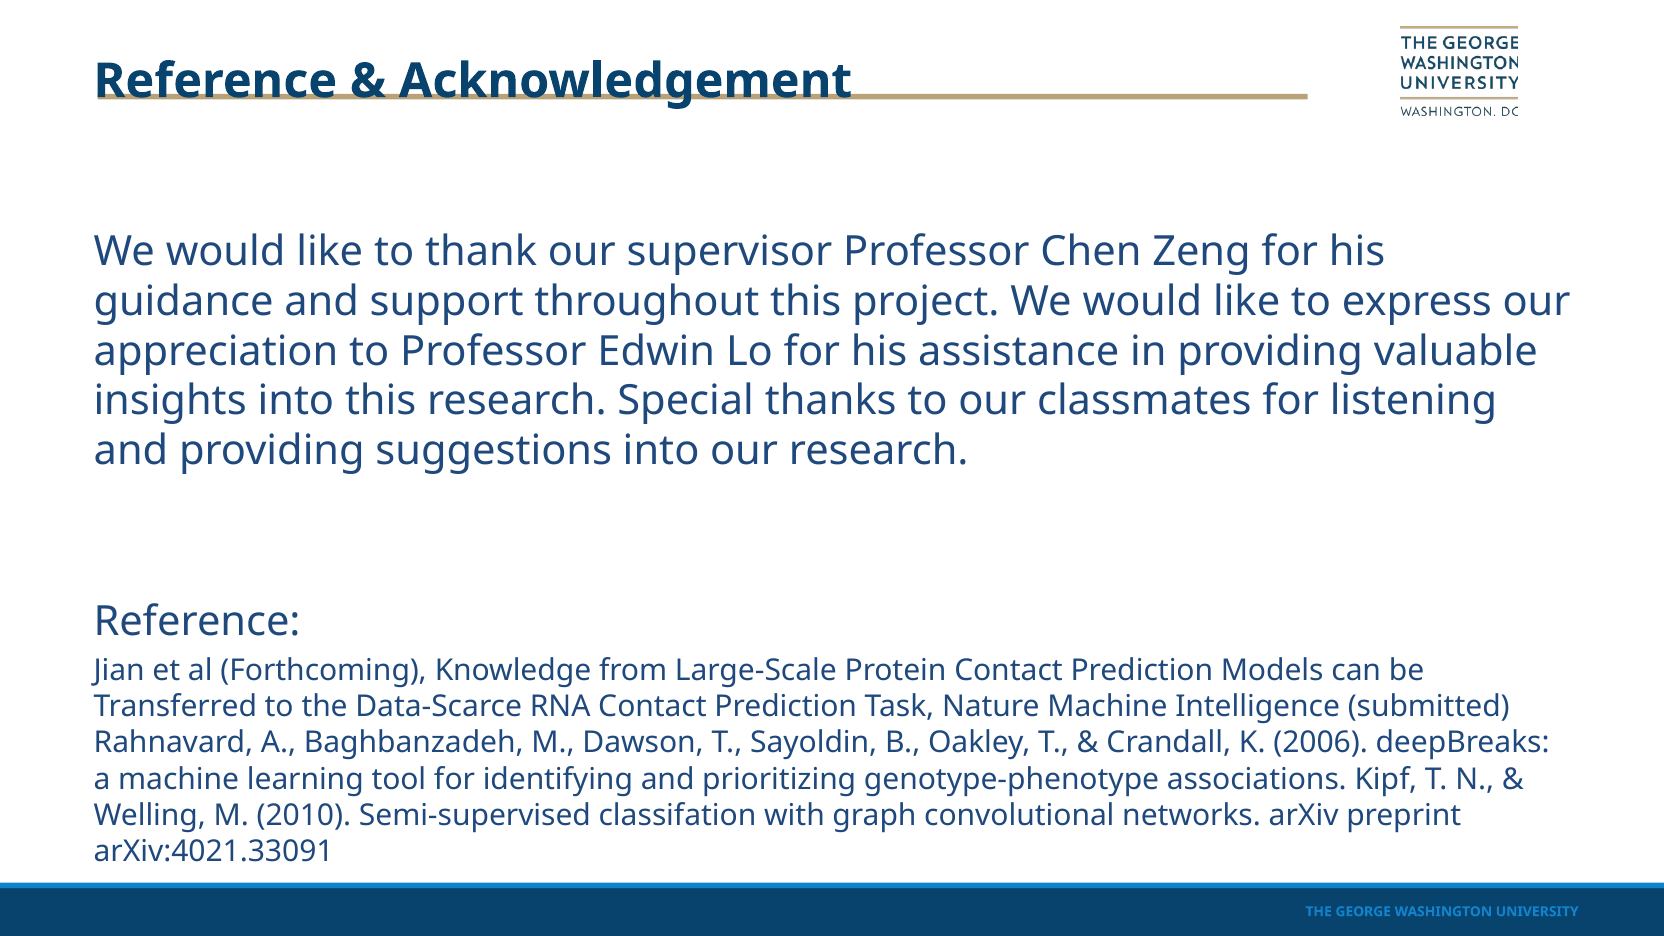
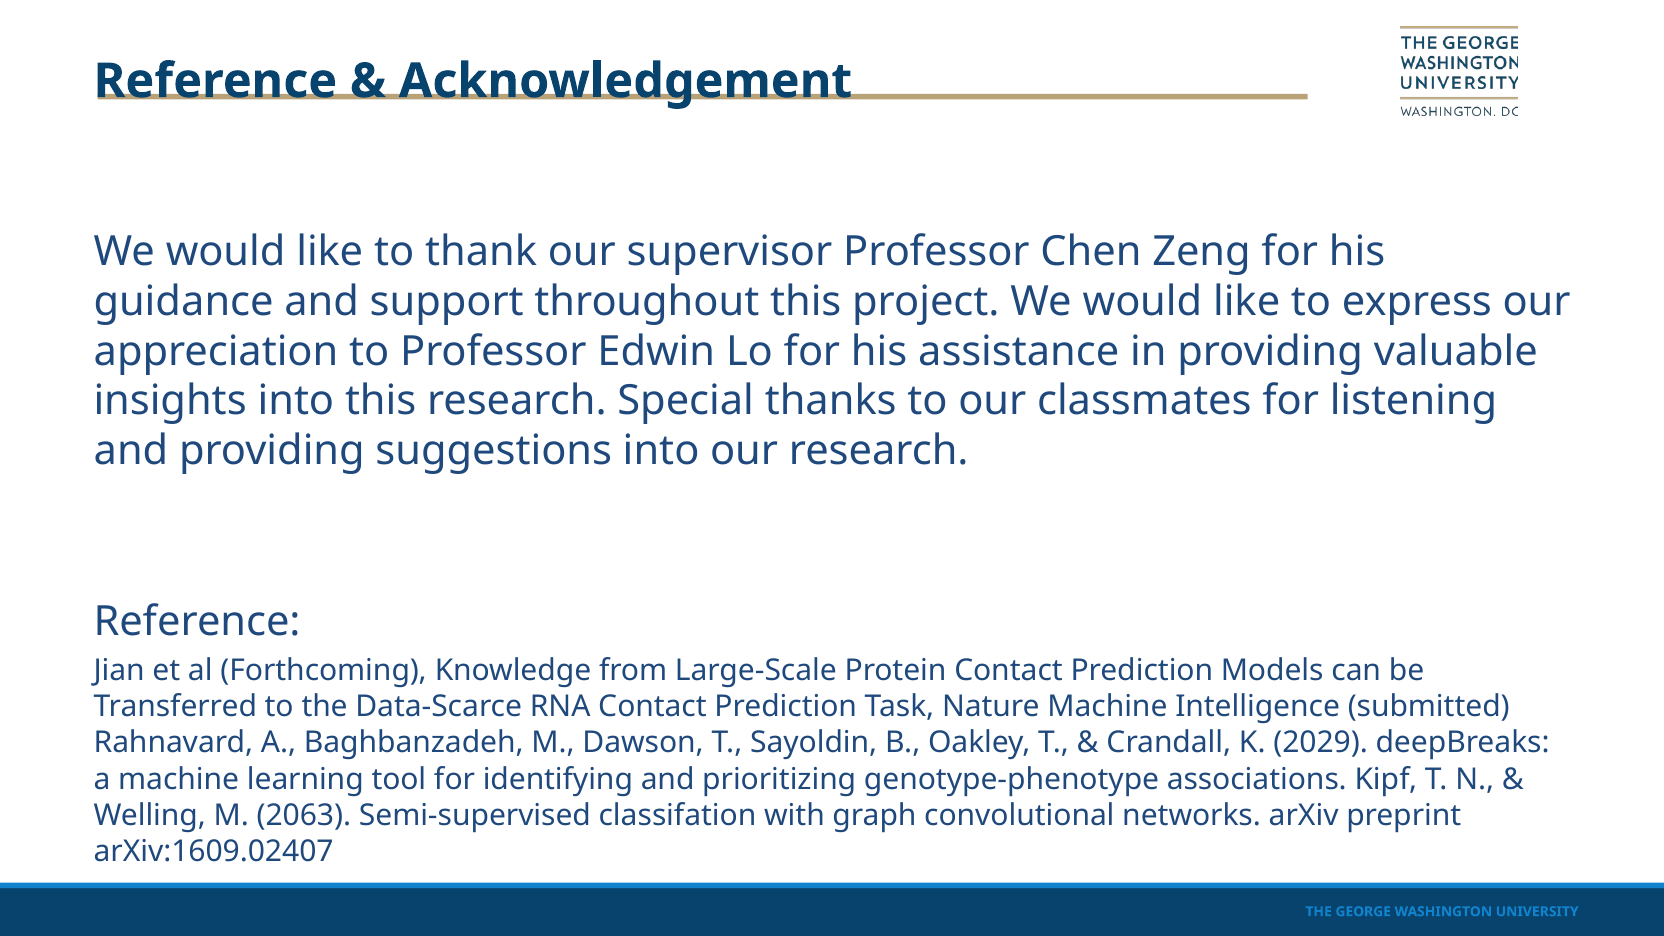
2006: 2006 -> 2029 (1321, 743)
2010: 2010 -> 2063 (304, 815)
arXiv:4021.33091: arXiv:4021.33091 -> arXiv:1609.02407 (214, 851)
